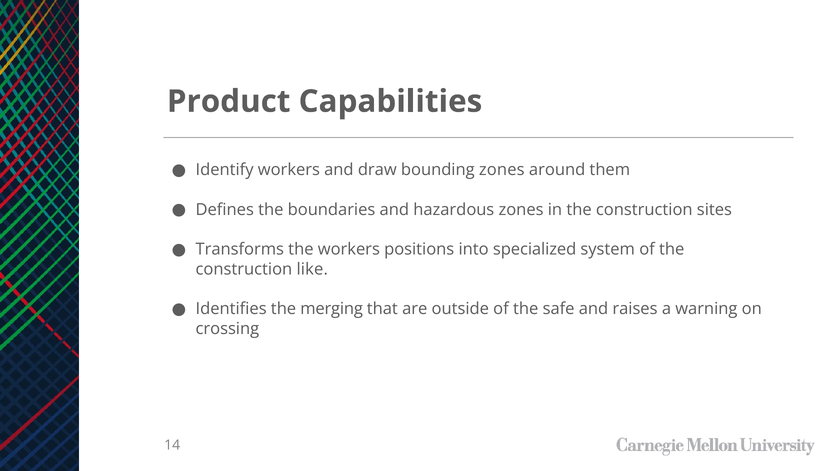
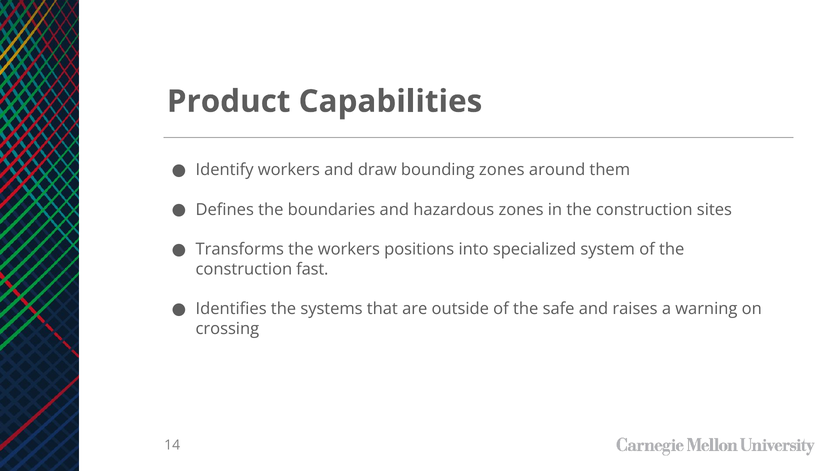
like: like -> fast (312, 269)
merging: merging -> systems (332, 309)
